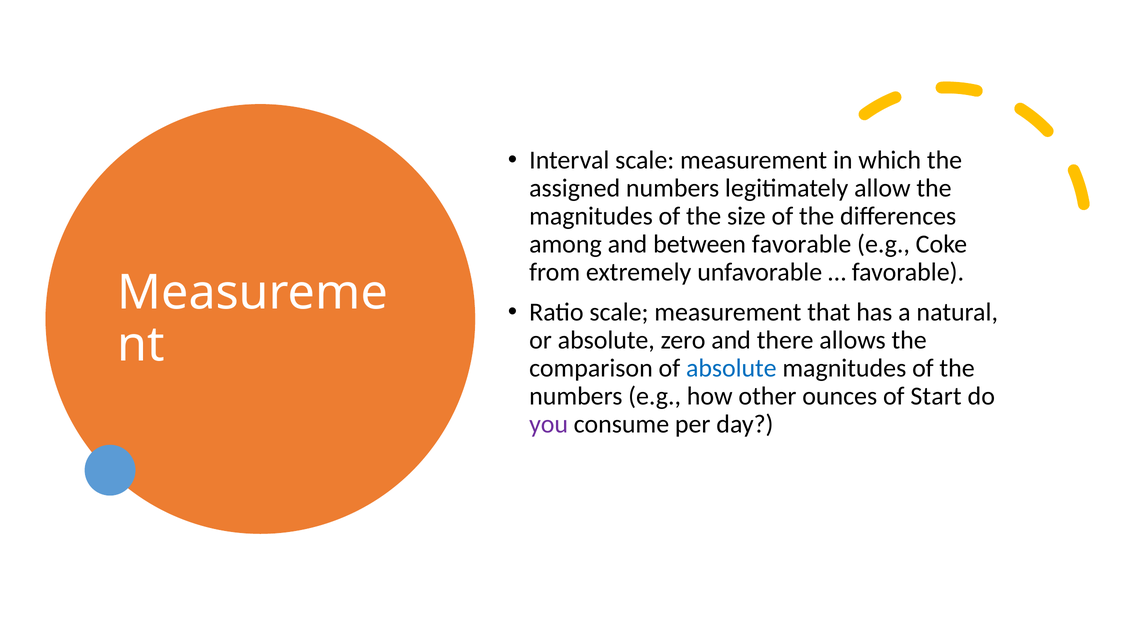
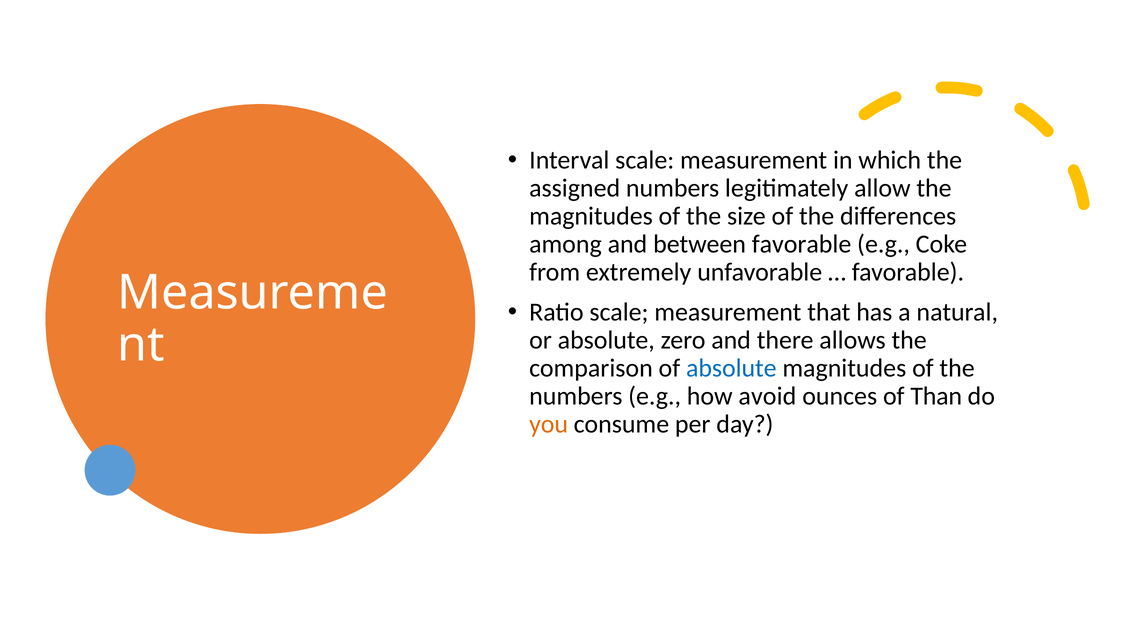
other: other -> avoid (767, 396)
Start: Start -> Than (936, 396)
you colour: purple -> orange (549, 424)
